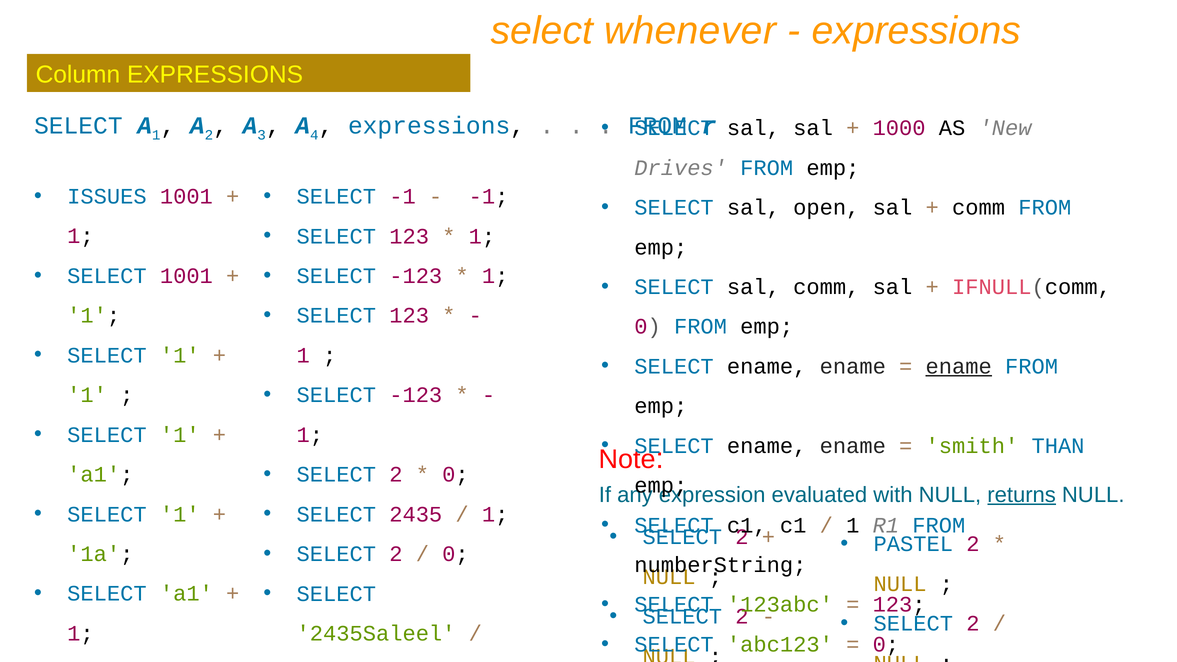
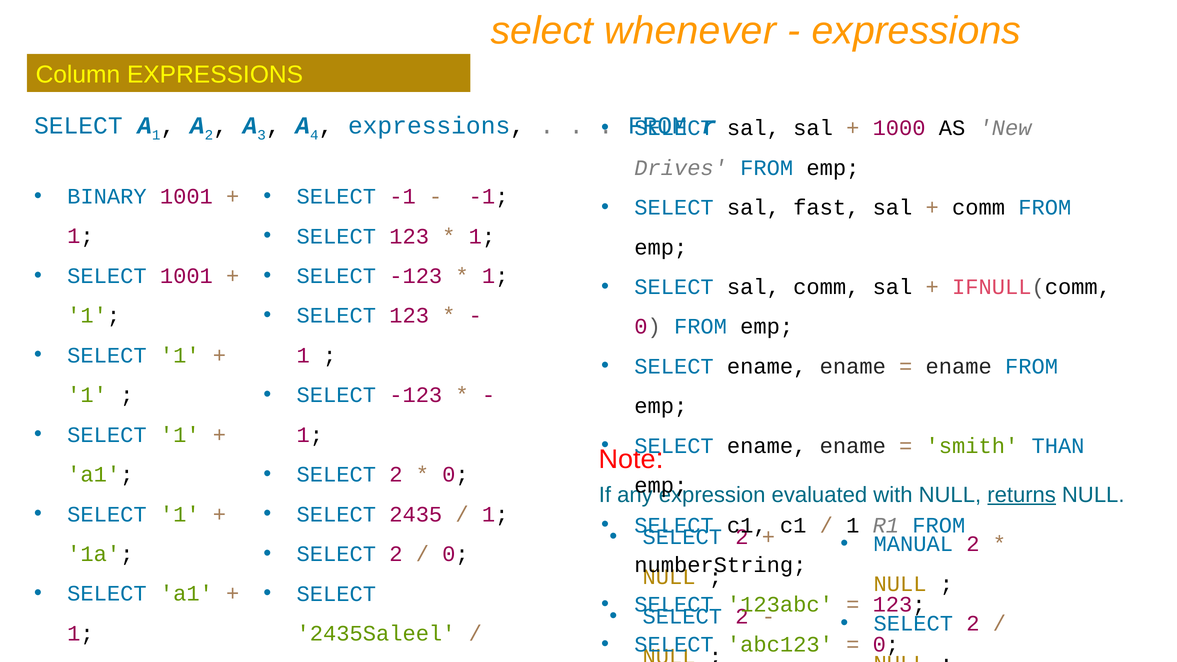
ISSUES: ISSUES -> BINARY (107, 197)
open: open -> fast (826, 208)
ename underline: present -> none (959, 366)
PASTEL: PASTEL -> MANUAL (913, 544)
